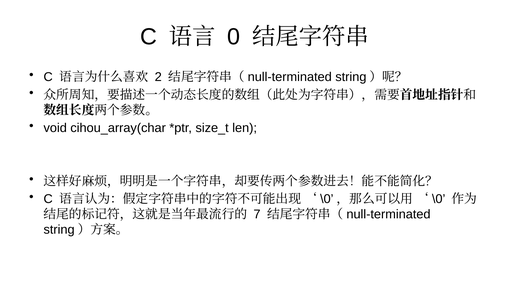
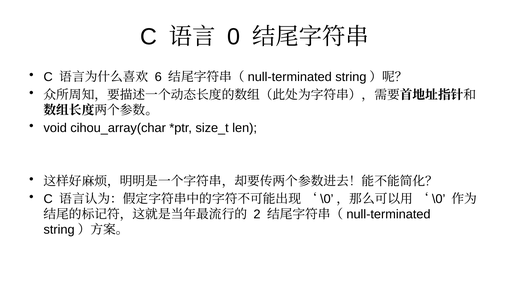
2: 2 -> 6 (158, 77)
7: 7 -> 2 (257, 215)
